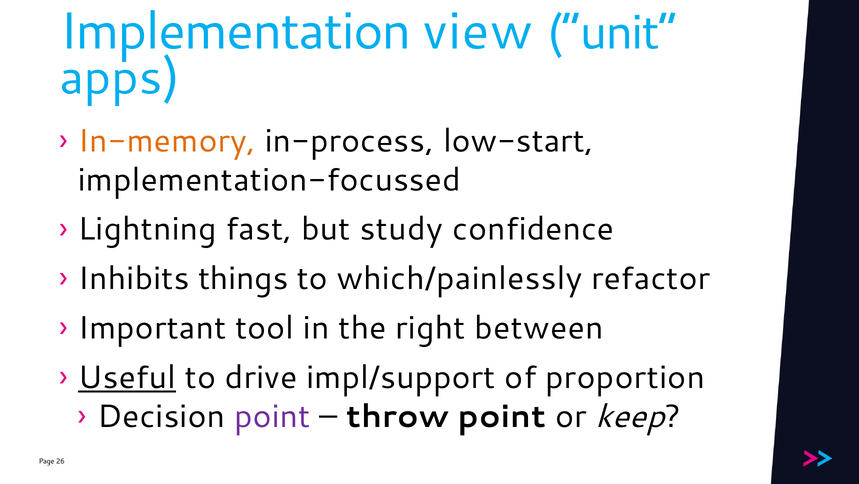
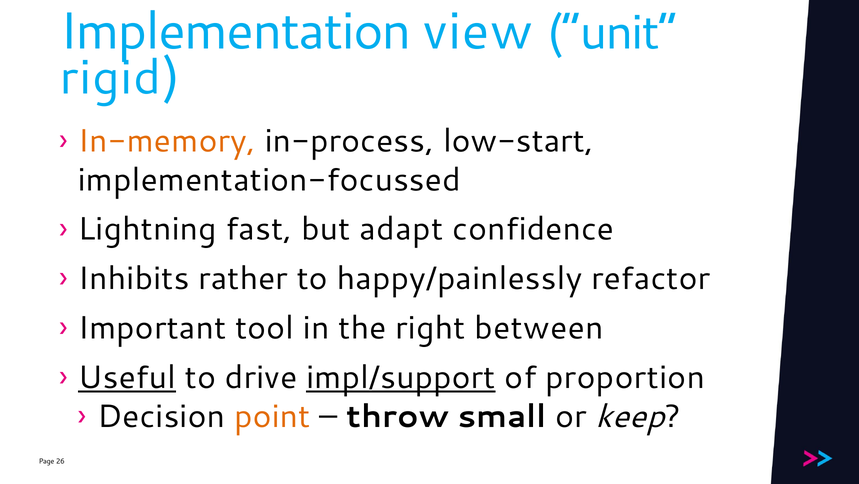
apps: apps -> rigid (110, 78)
study: study -> adapt (401, 229)
things: things -> rather (243, 278)
which/painlessly: which/painlessly -> happy/painlessly (460, 278)
impl/support underline: none -> present (401, 377)
point colour: purple -> orange (272, 416)
throw point: point -> small (502, 416)
